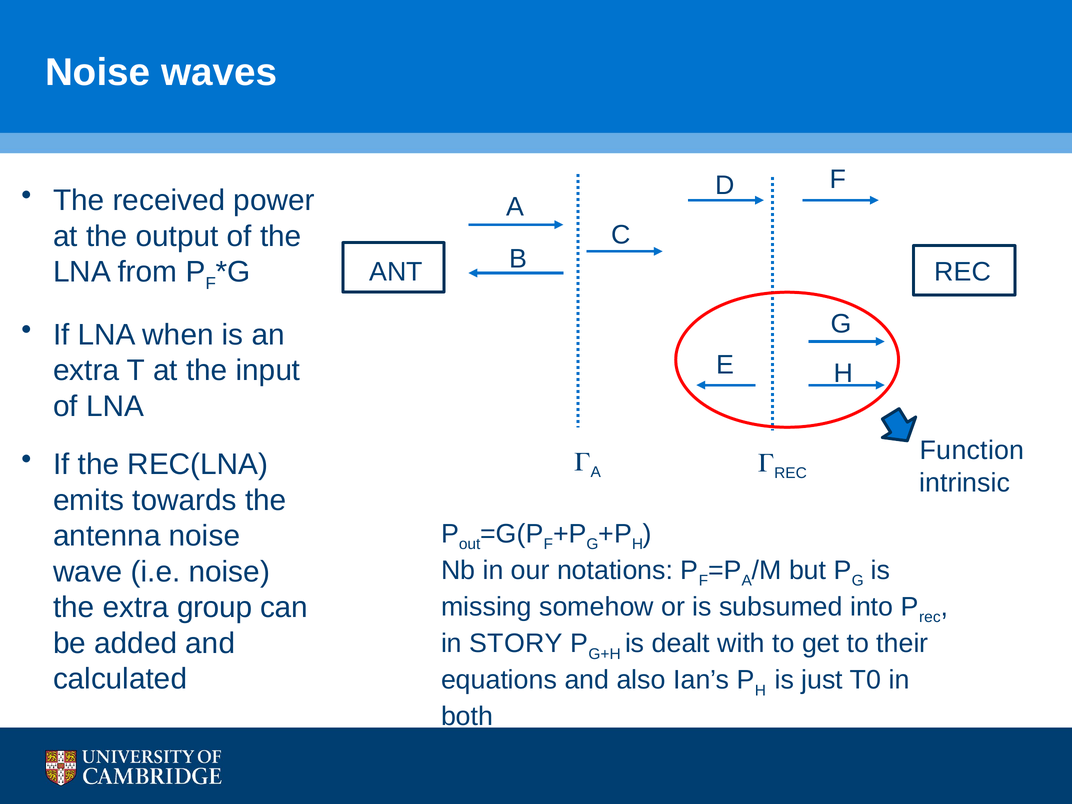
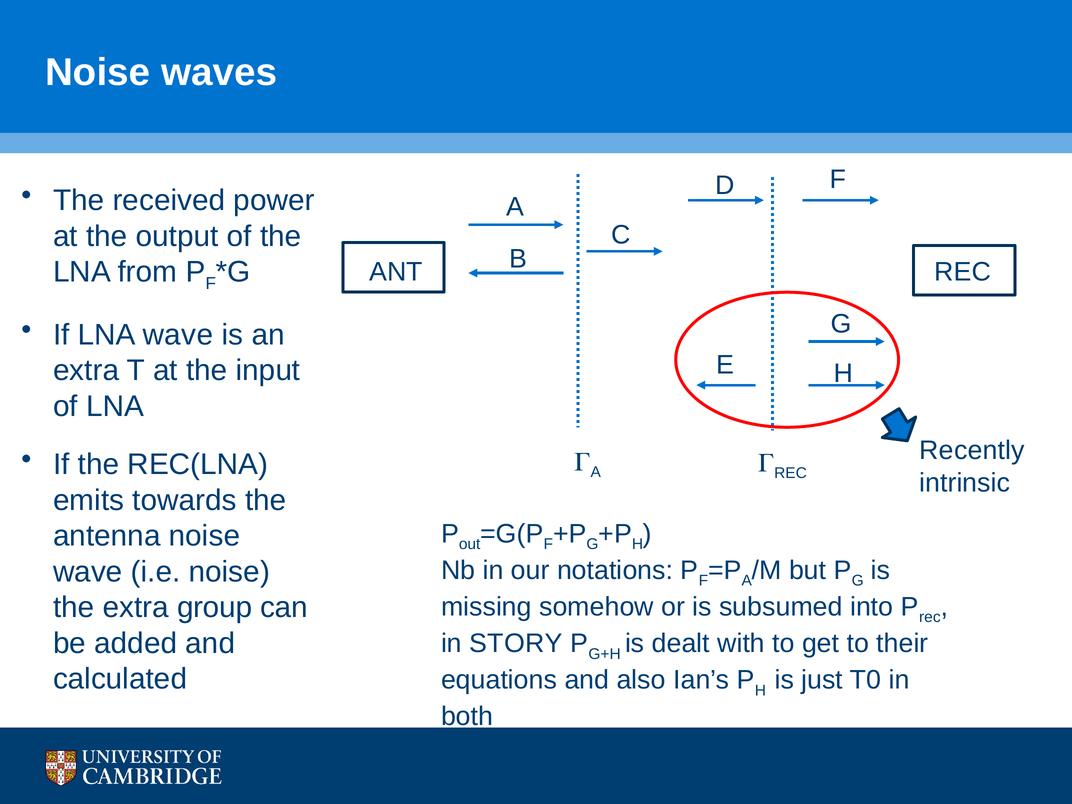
LNA when: when -> wave (178, 335)
Function: Function -> Recently (972, 451)
